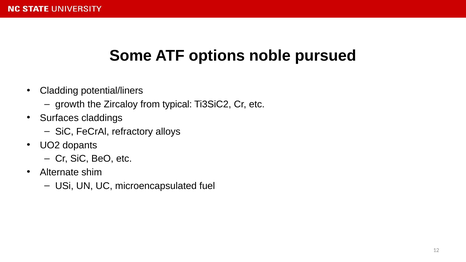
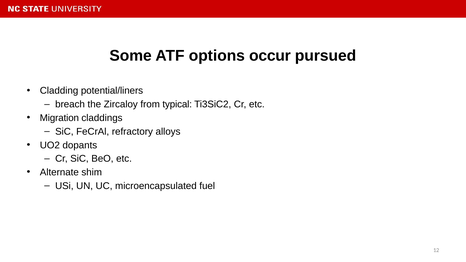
noble: noble -> occur (270, 56)
growth: growth -> breach (70, 104)
Surfaces: Surfaces -> Migration (59, 118)
